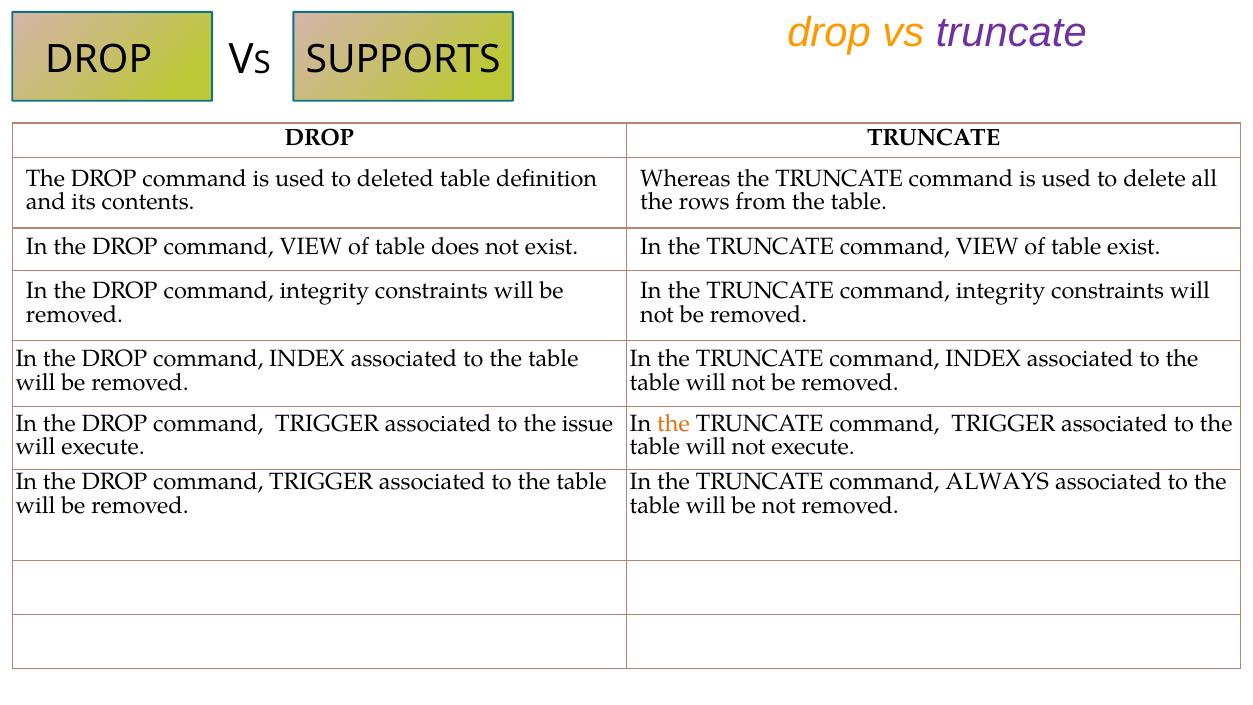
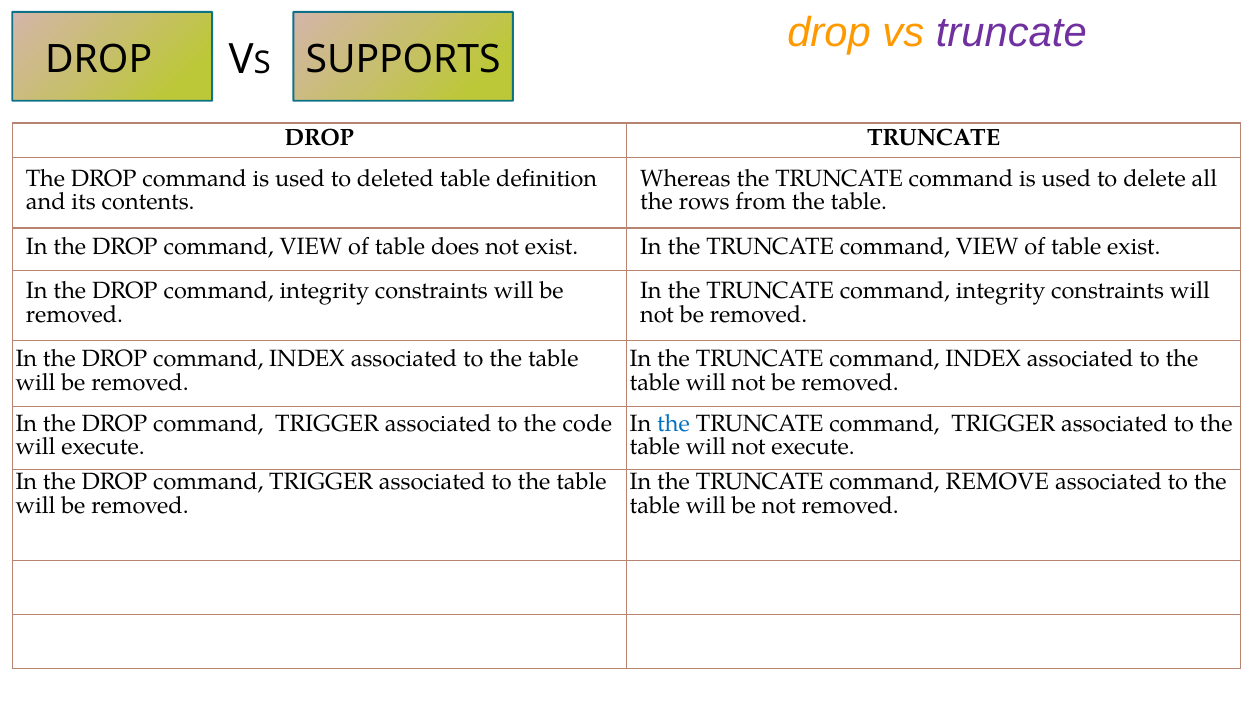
issue: issue -> code (587, 423)
the colour: orange -> blue (674, 423)
ALWAYS: ALWAYS -> REMOVE (997, 482)
